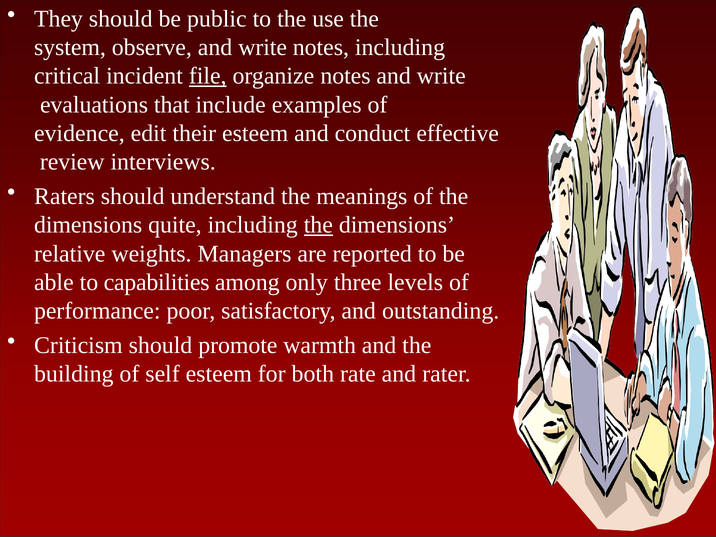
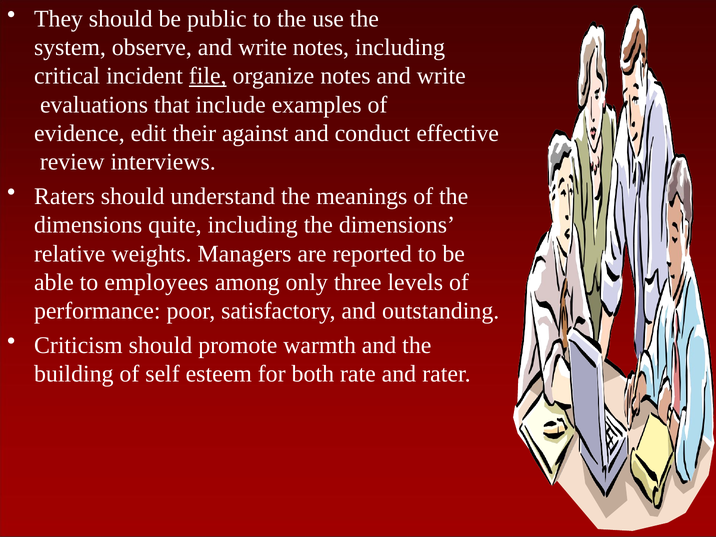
their esteem: esteem -> against (255, 133)
the underline: present -> none (318, 225)
capabilities: capabilities -> employees (156, 282)
